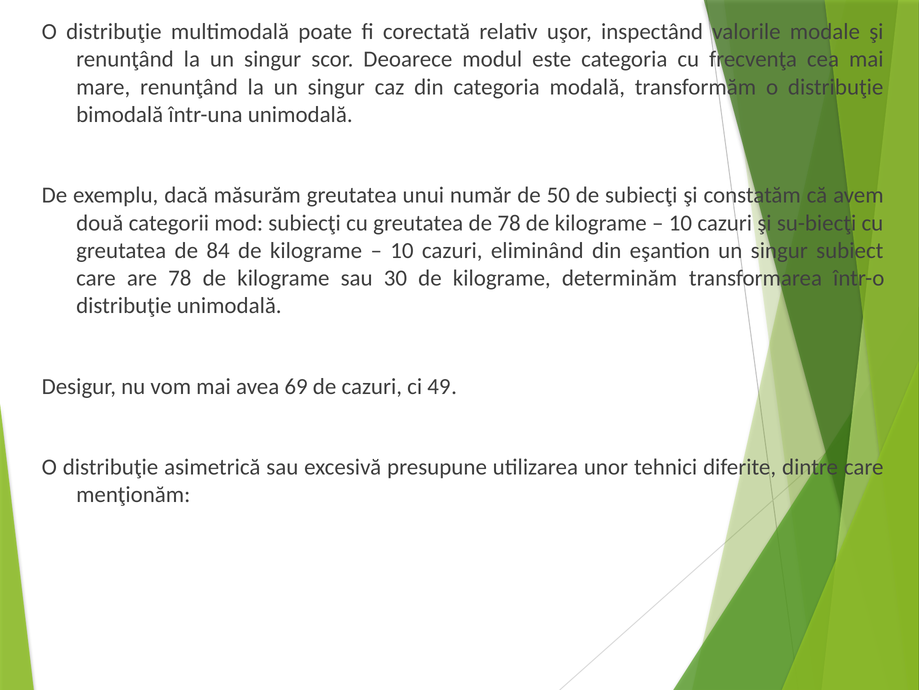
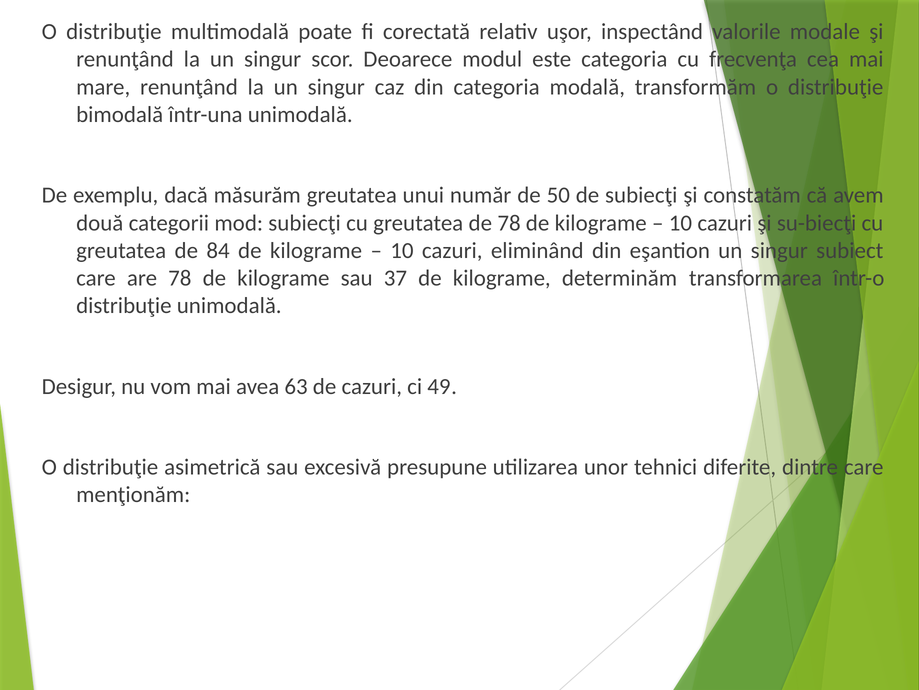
30: 30 -> 37 (395, 278)
69: 69 -> 63 (296, 386)
